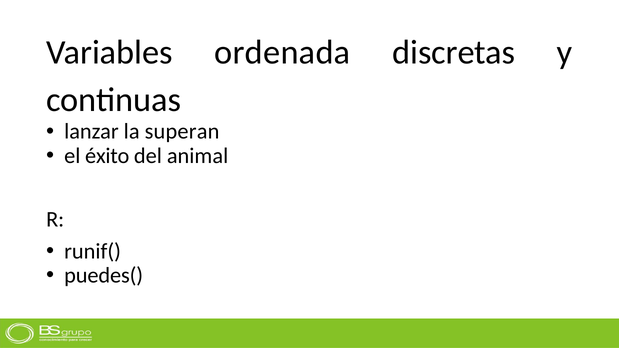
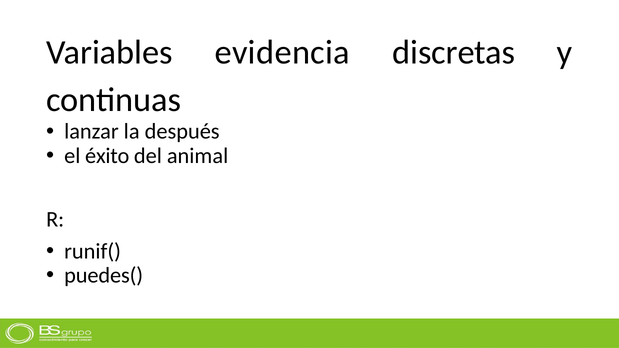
ordenada: ordenada -> evidencia (282, 53)
superan: superan -> después (182, 132)
